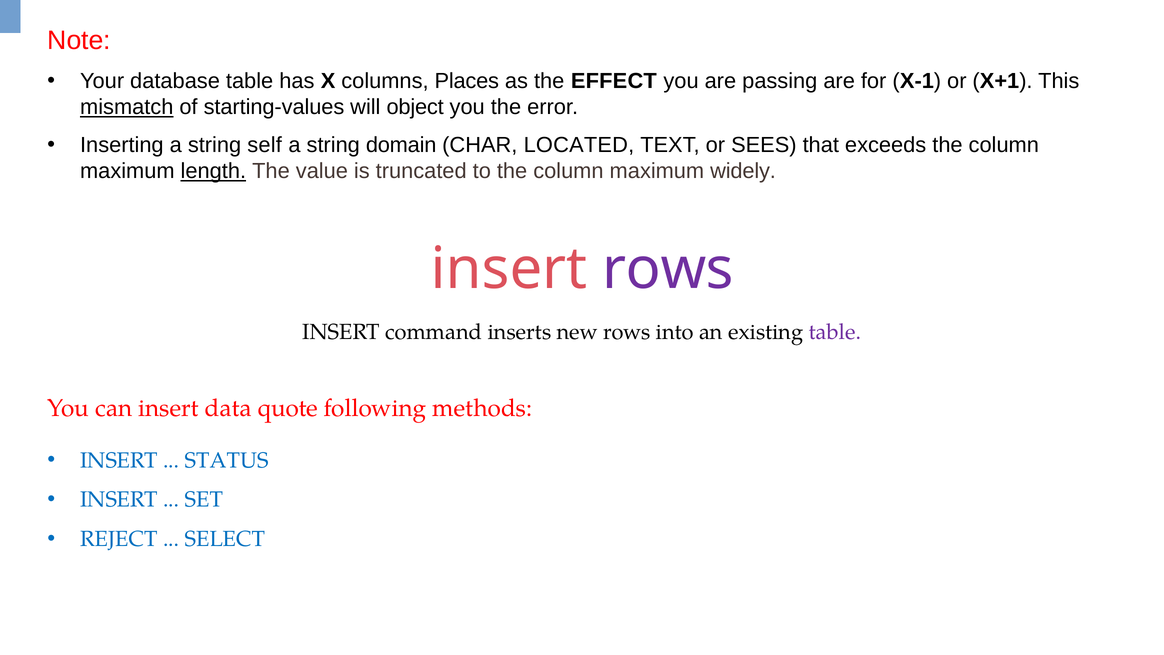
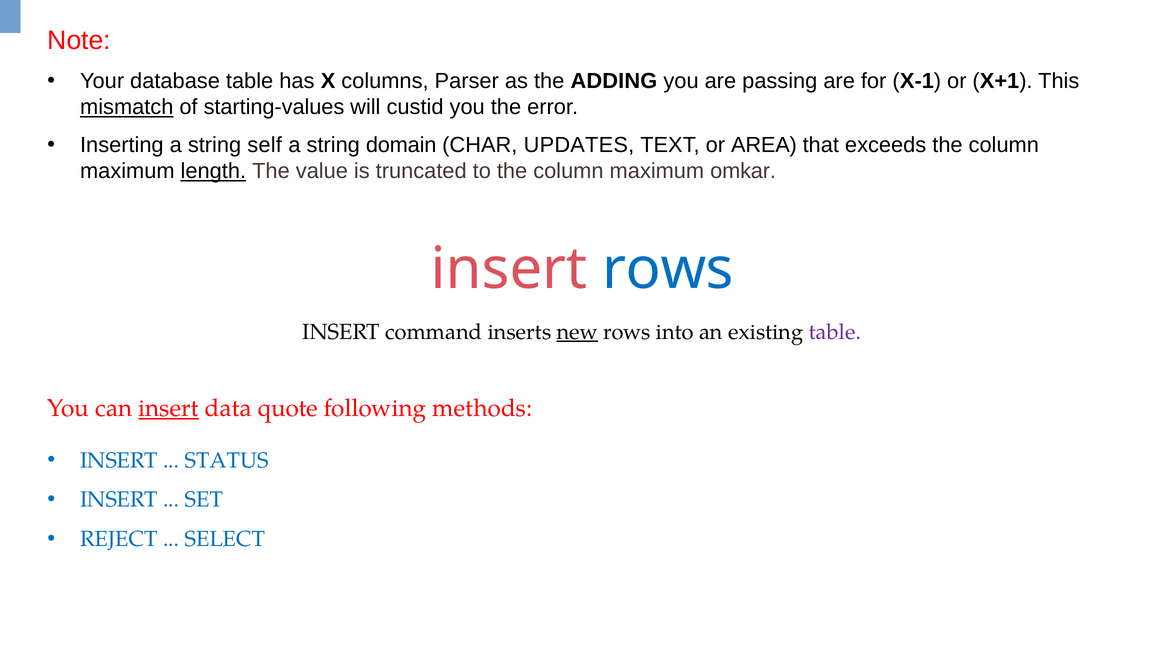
Places: Places -> Parser (467, 81)
EFFECT: EFFECT -> ADDING (614, 81)
object: object -> custid (415, 107)
LOCATED: LOCATED -> UPDATES (579, 145)
SEES: SEES -> AREA (764, 145)
widely: widely -> omkar (743, 171)
rows colour: purple -> blue (668, 269)
new underline: none -> present (577, 332)
insert underline: none -> present (169, 408)
